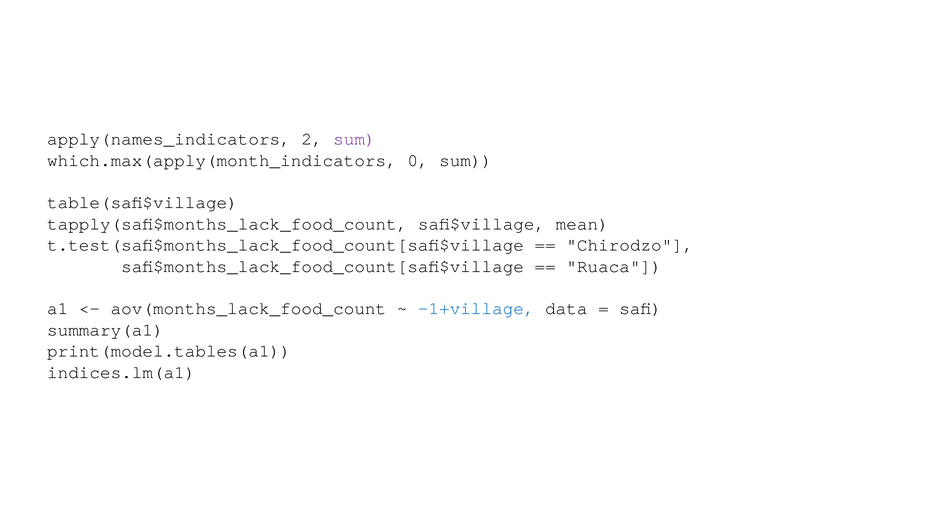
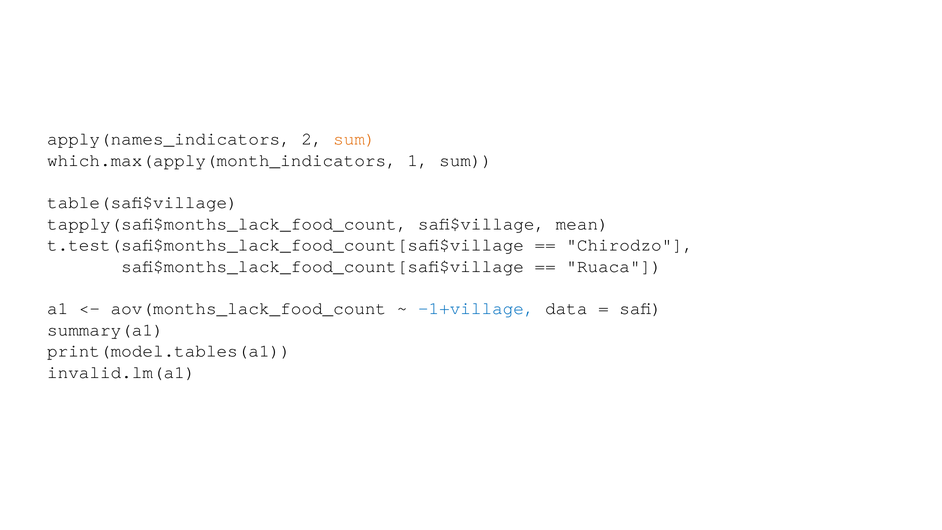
sum colour: purple -> orange (354, 139)
0: 0 -> 1 (418, 160)
indices.lm(a1: indices.lm(a1 -> invalid.lm(a1 (121, 372)
